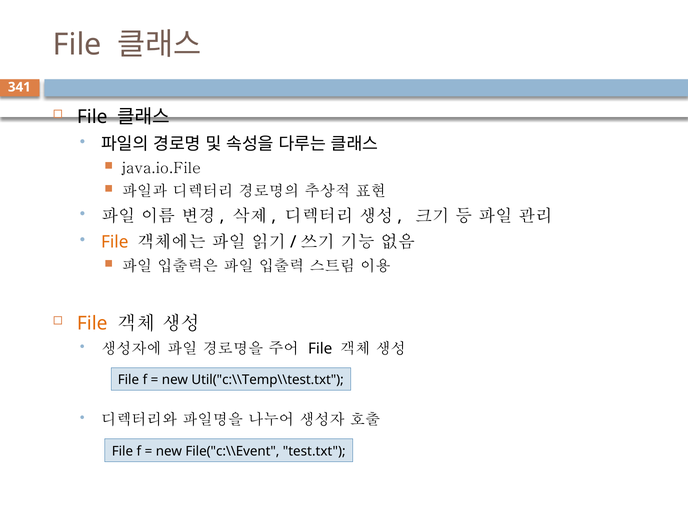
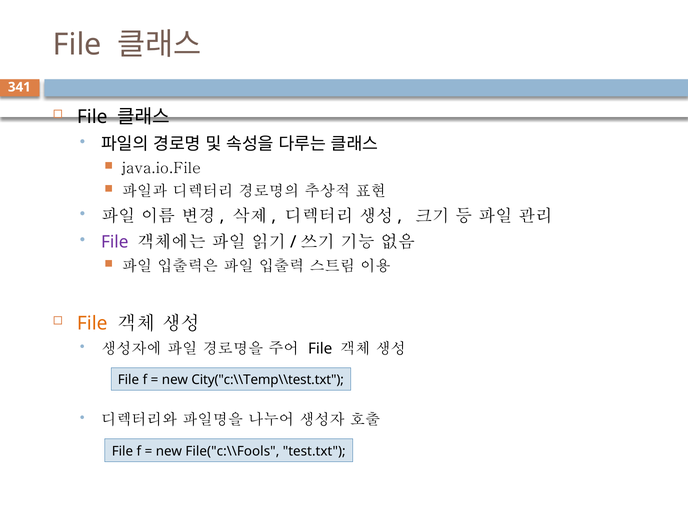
File colour: orange -> purple (115, 242)
Util("c:\\Temp\\test.txt: Util("c:\\Temp\\test.txt -> City("c:\\Temp\\test.txt (268, 380)
File("c:\\Event: File("c:\\Event -> File("c:\\Fools (232, 451)
